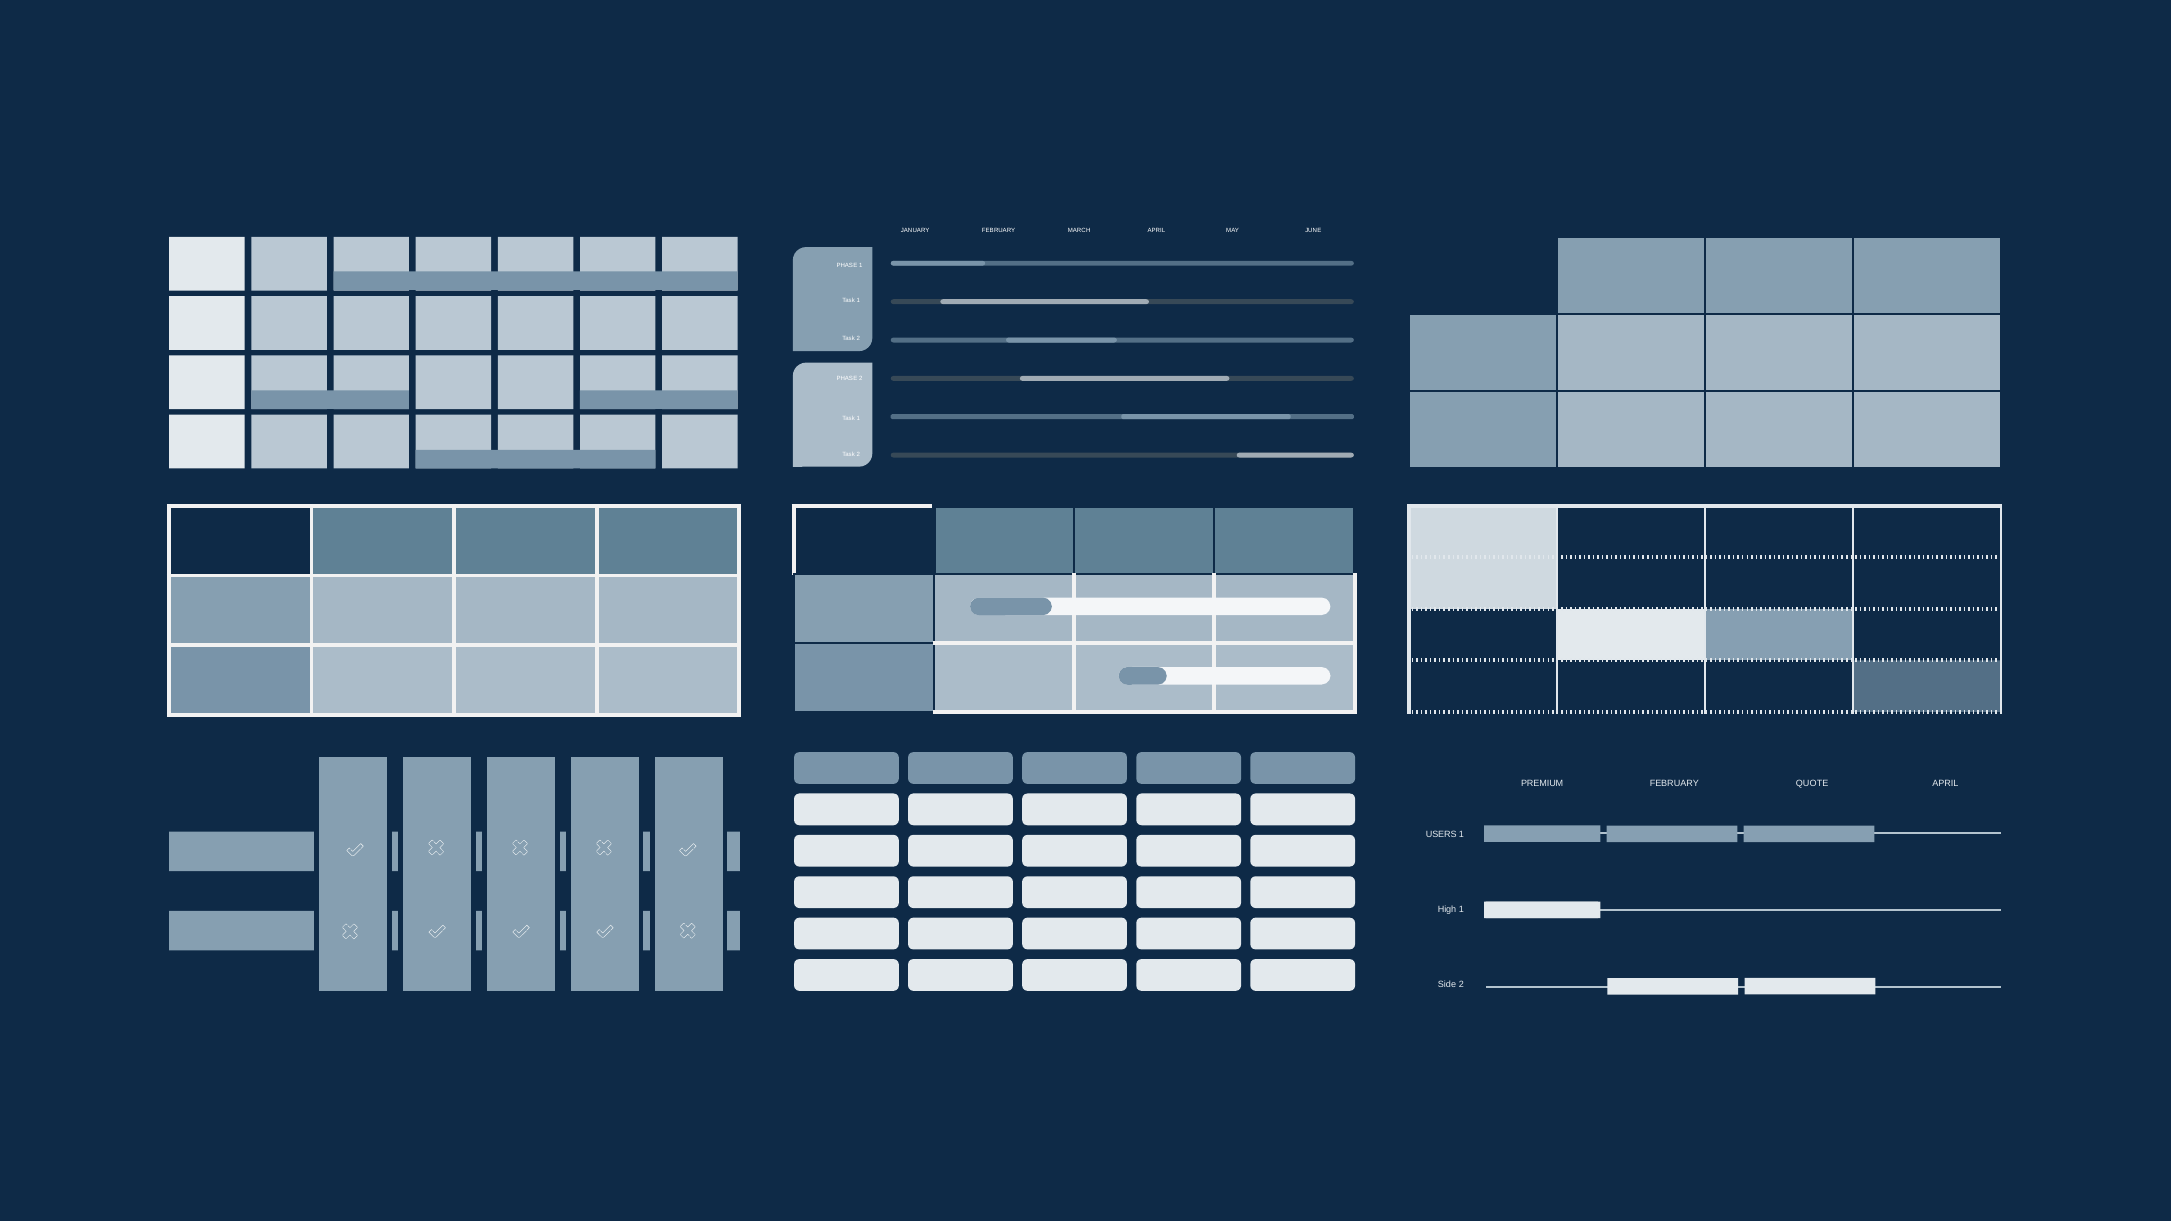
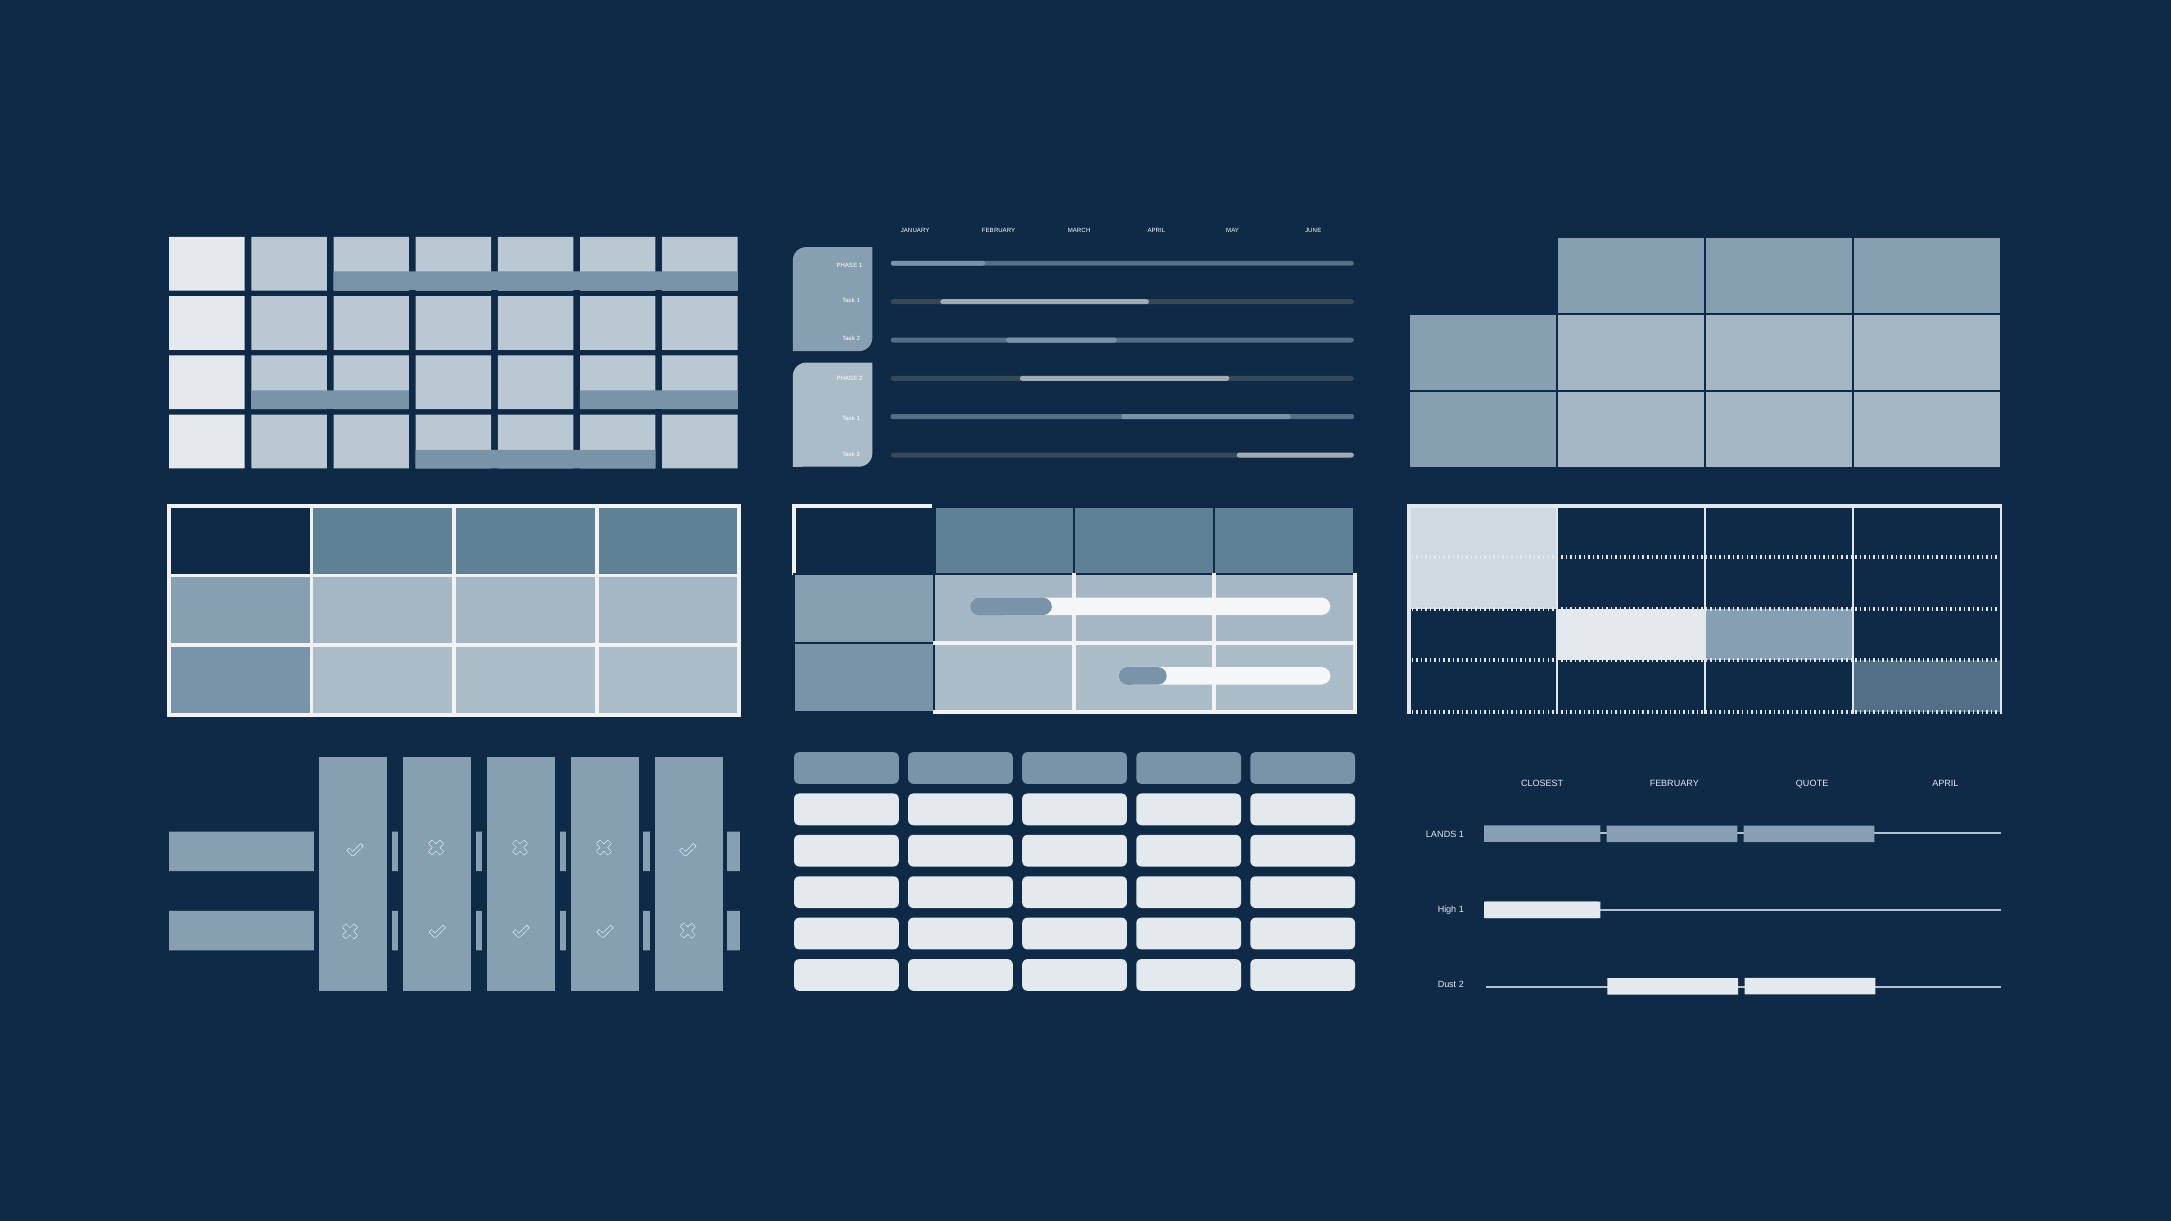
PREMIUM: PREMIUM -> CLOSEST (1542, 784)
USERS: USERS -> LANDS (1441, 834)
Side: Side -> Dust (1447, 984)
